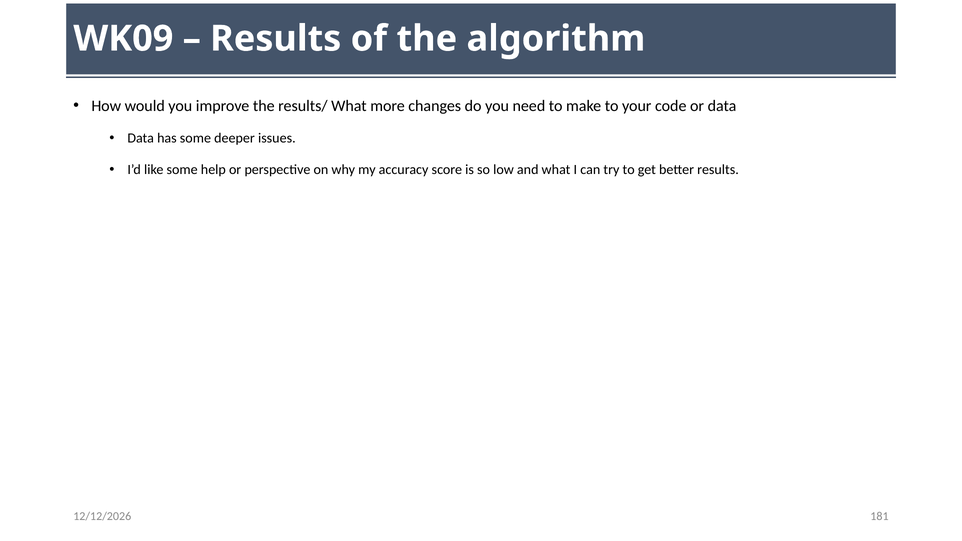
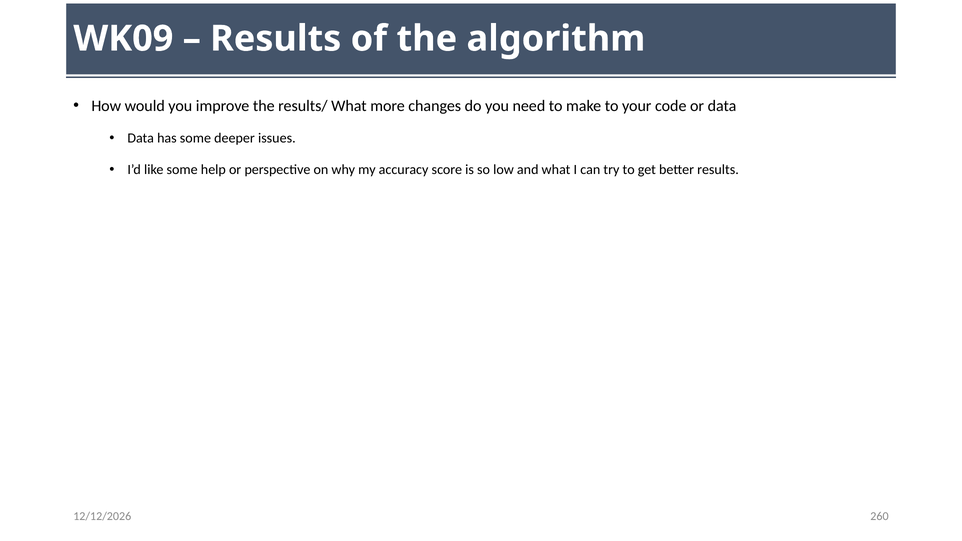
181: 181 -> 260 (879, 517)
